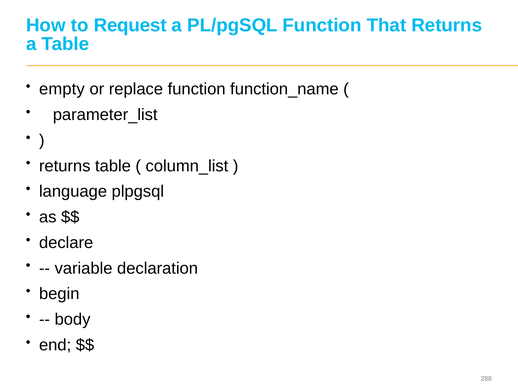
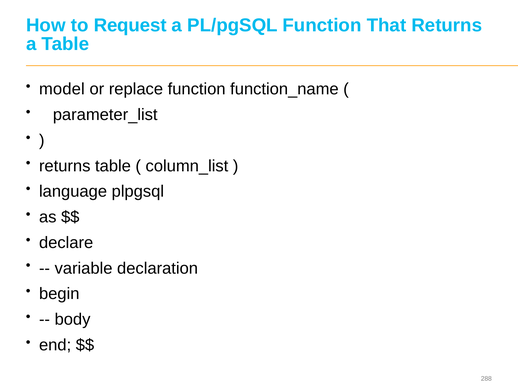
empty: empty -> model (62, 89)
